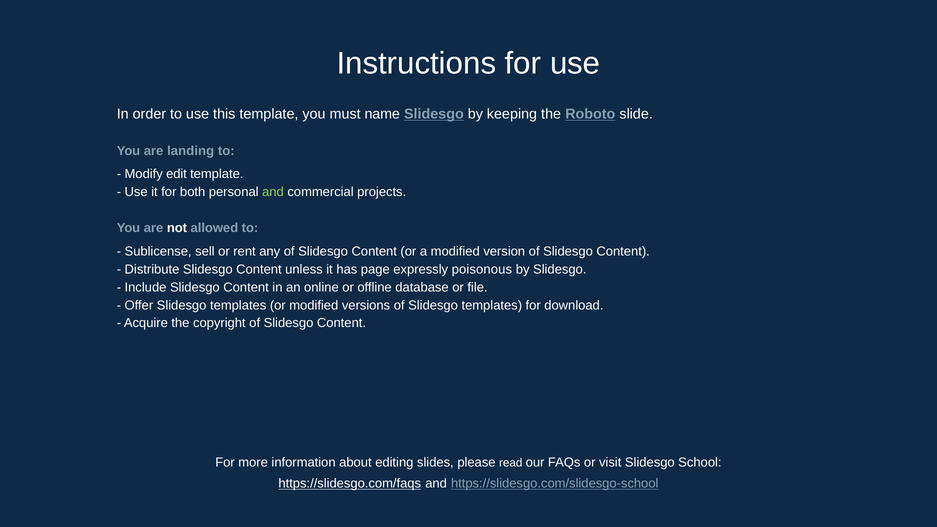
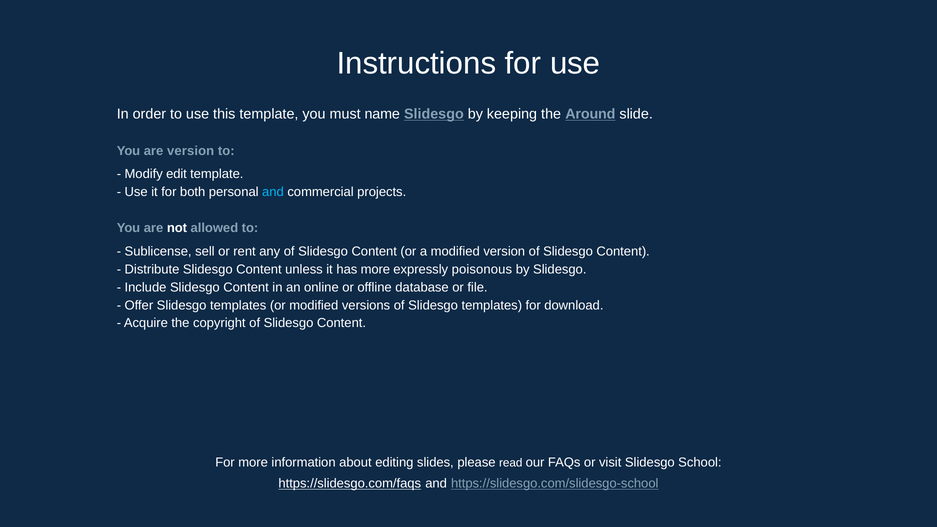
Roboto: Roboto -> Around (590, 114)
are landing: landing -> version (191, 151)
and colour: light green -> light blue (273, 192)
has page: page -> more (375, 269)
